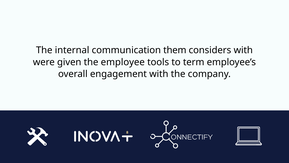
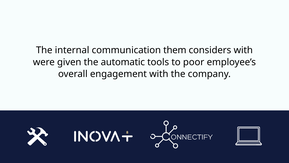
employee: employee -> automatic (123, 62)
term: term -> poor (194, 62)
